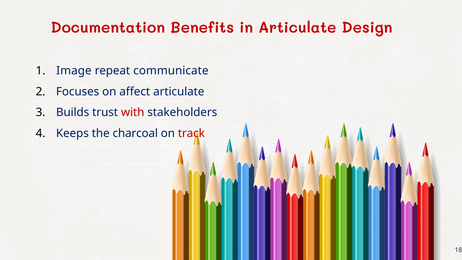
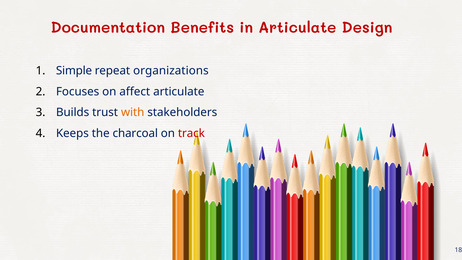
Image: Image -> Simple (74, 71)
communicate: communicate -> organizations (171, 71)
with colour: red -> orange (133, 112)
